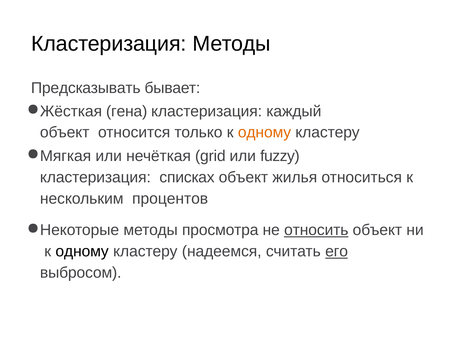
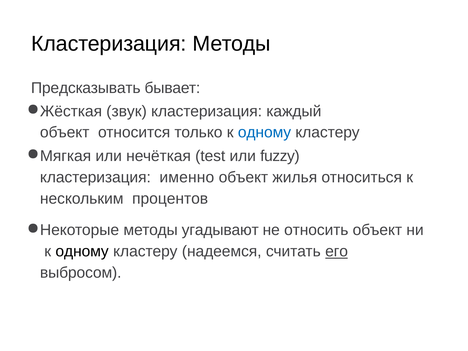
гена: гена -> звук (127, 111)
одному colour: orange -> blue (264, 132)
grid: grid -> test (210, 156)
списках: списках -> именно (187, 177)
просмотра: просмотра -> угадывают (220, 230)
относить underline: present -> none (316, 230)
